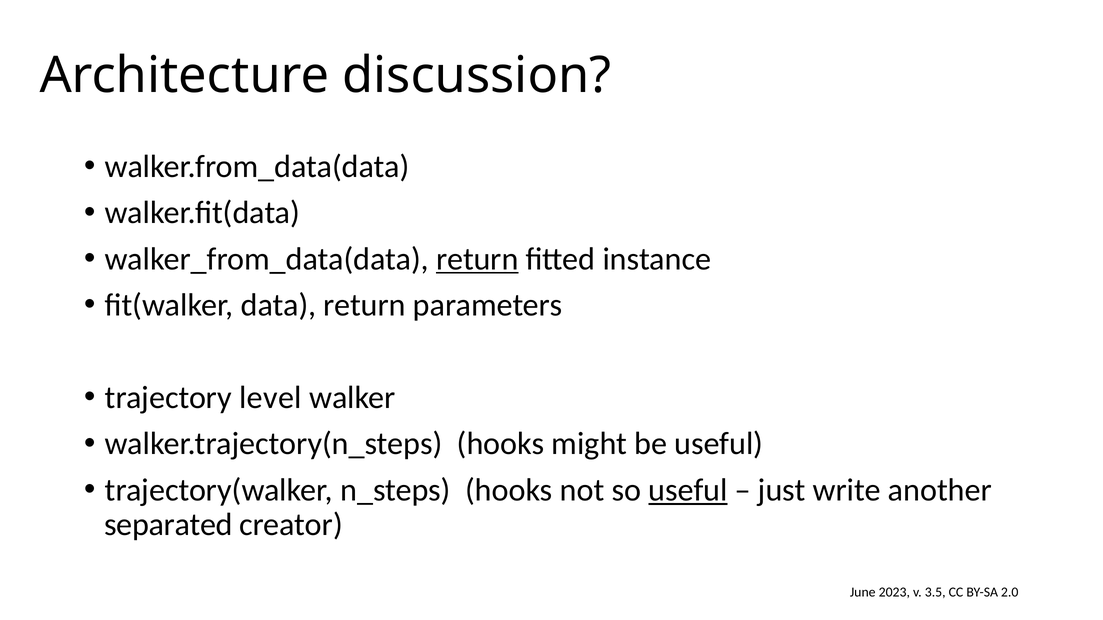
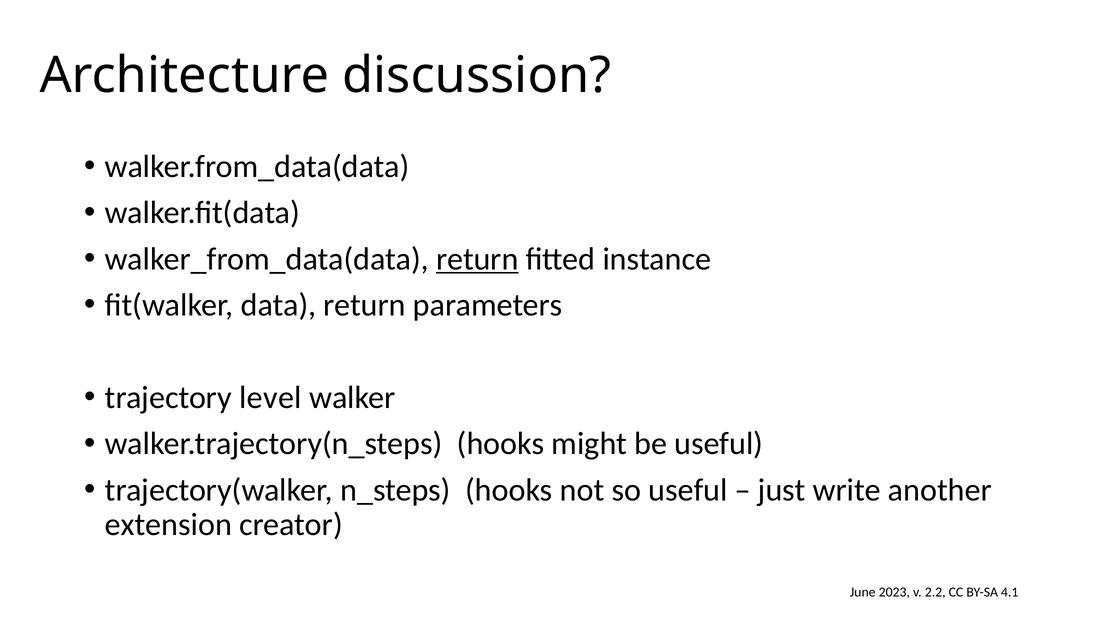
useful underline: present -> none (688, 490)
separated: separated -> extension (168, 525)
3.5: 3.5 -> 2.2 (935, 592)
2.0: 2.0 -> 4.1 (1010, 592)
